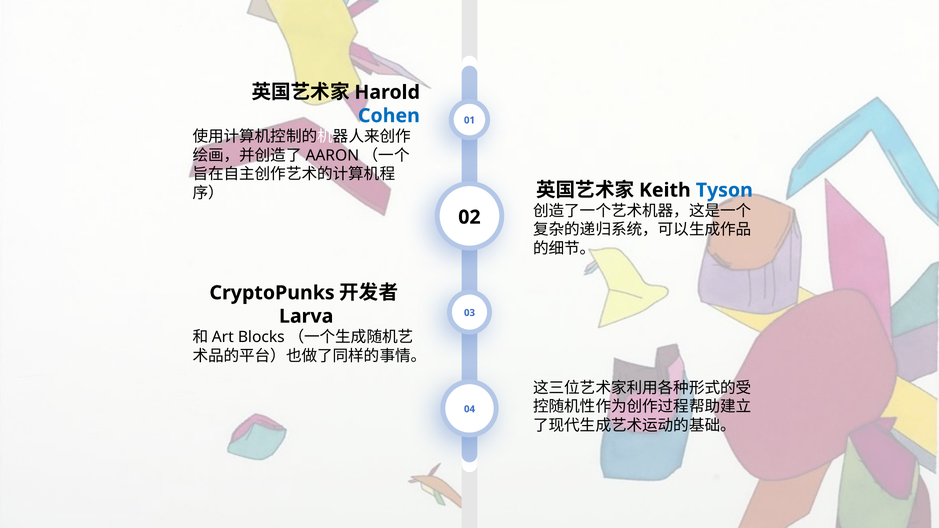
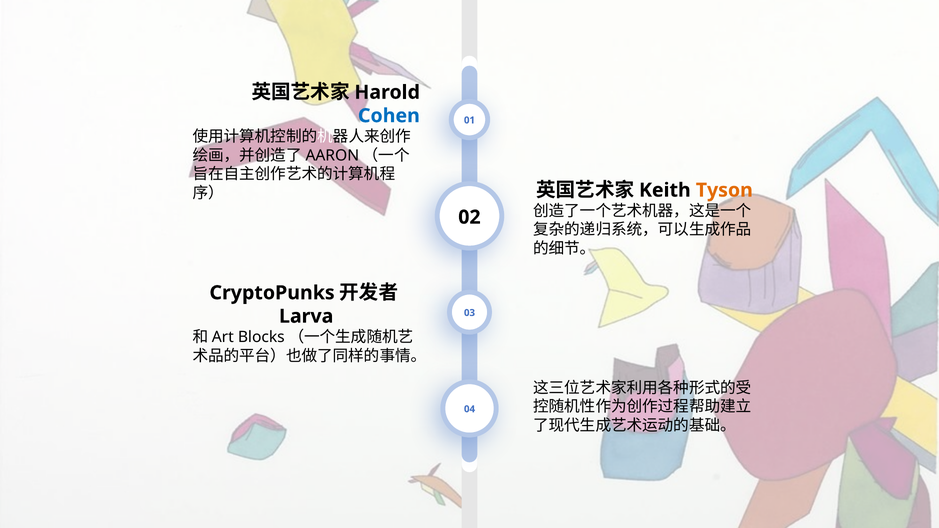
Tyson colour: blue -> orange (724, 190)
